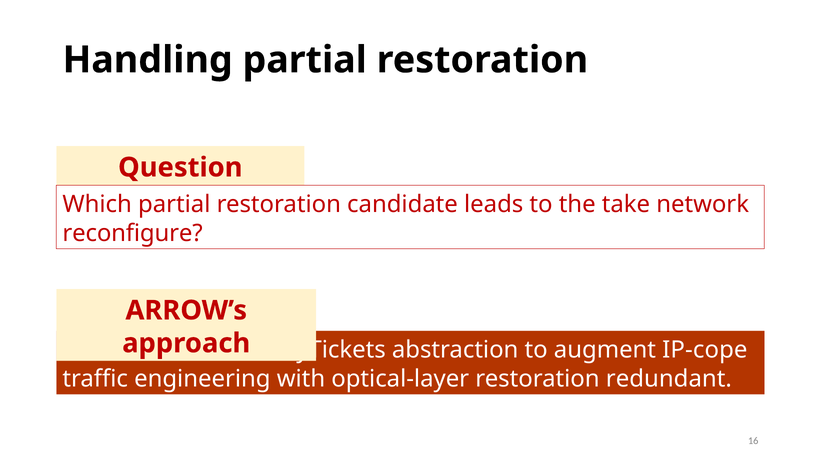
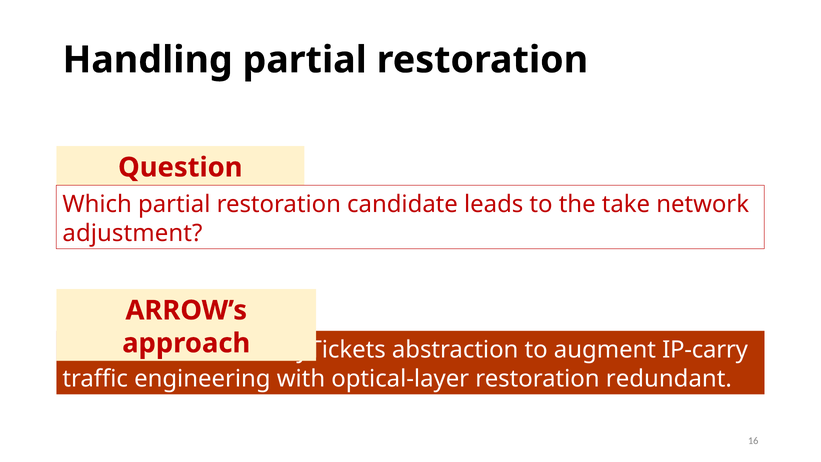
reconfigure: reconfigure -> adjustment (132, 233)
IP-cope: IP-cope -> IP-carry (705, 350)
